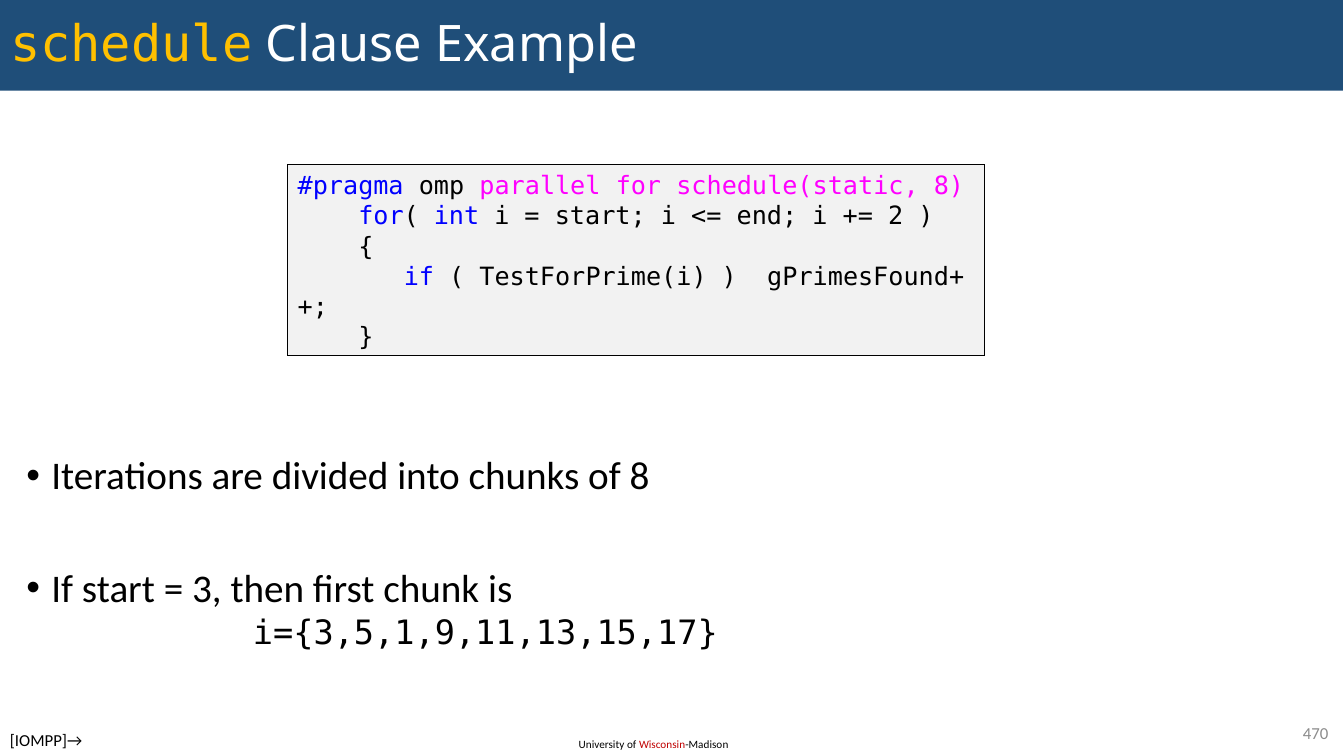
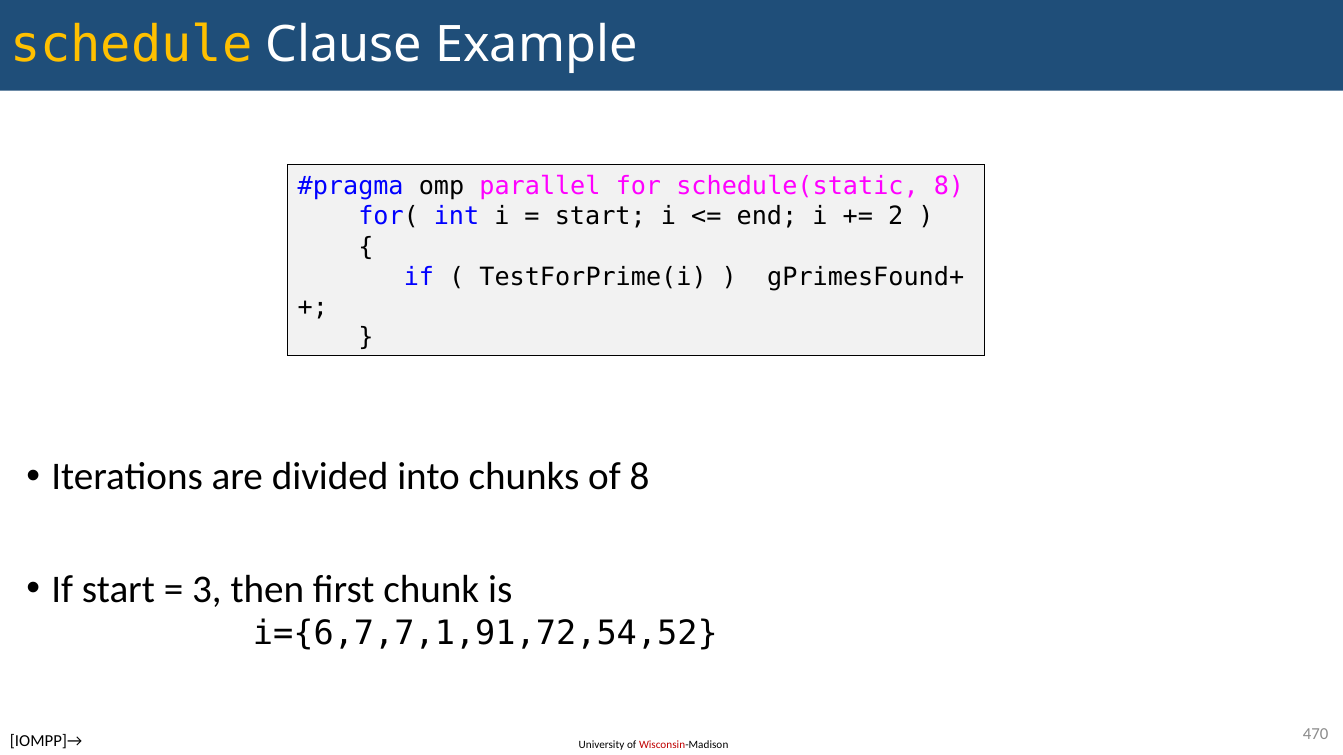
i={3,5,1,9,11,13,15,17: i={3,5,1,9,11,13,15,17 -> i={6,7,7,1,91,72,54,52 (485, 634)
